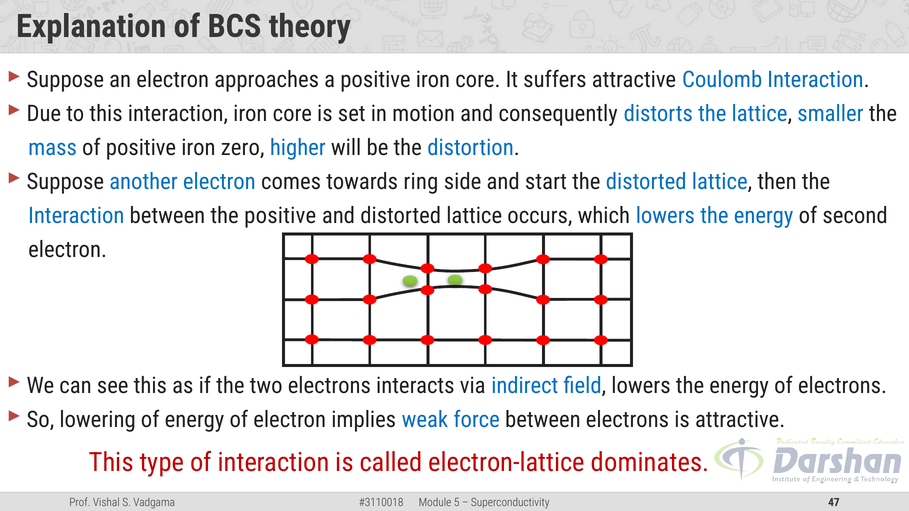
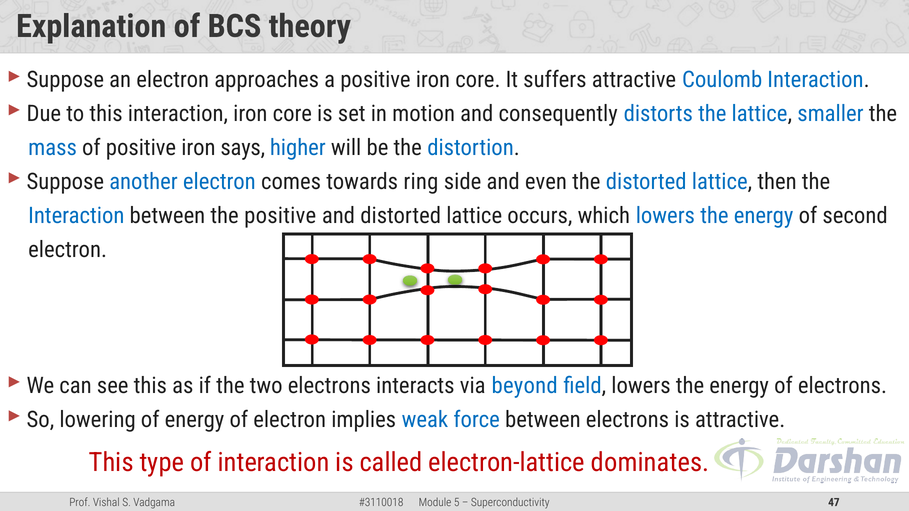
zero: zero -> says (243, 148)
start: start -> even (546, 182)
indirect: indirect -> beyond (525, 386)
